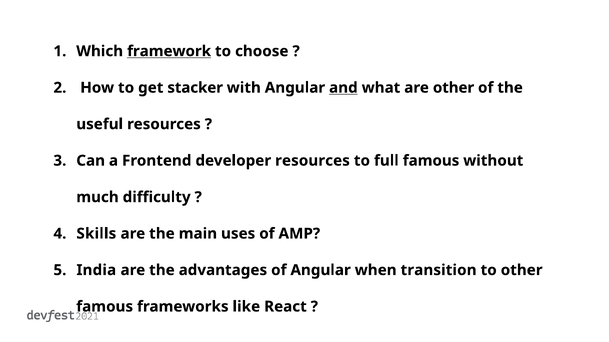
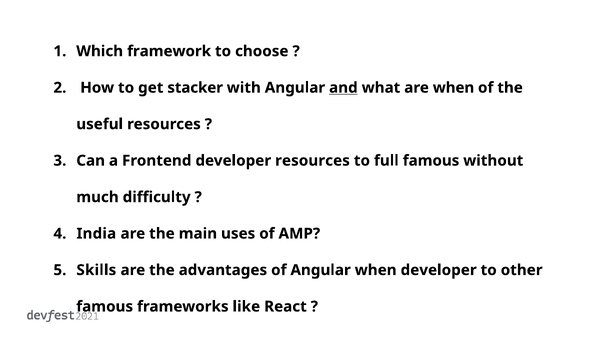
framework underline: present -> none (169, 51)
are other: other -> when (454, 88)
Skills: Skills -> India (96, 234)
India: India -> Skills (96, 271)
when transition: transition -> developer (439, 271)
